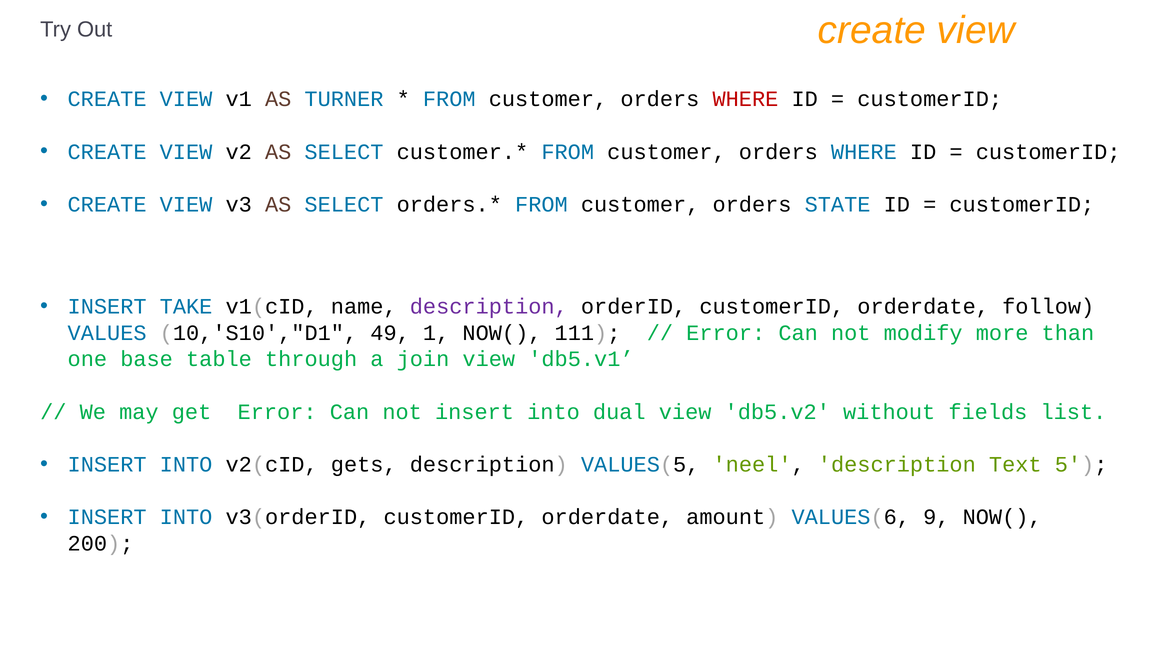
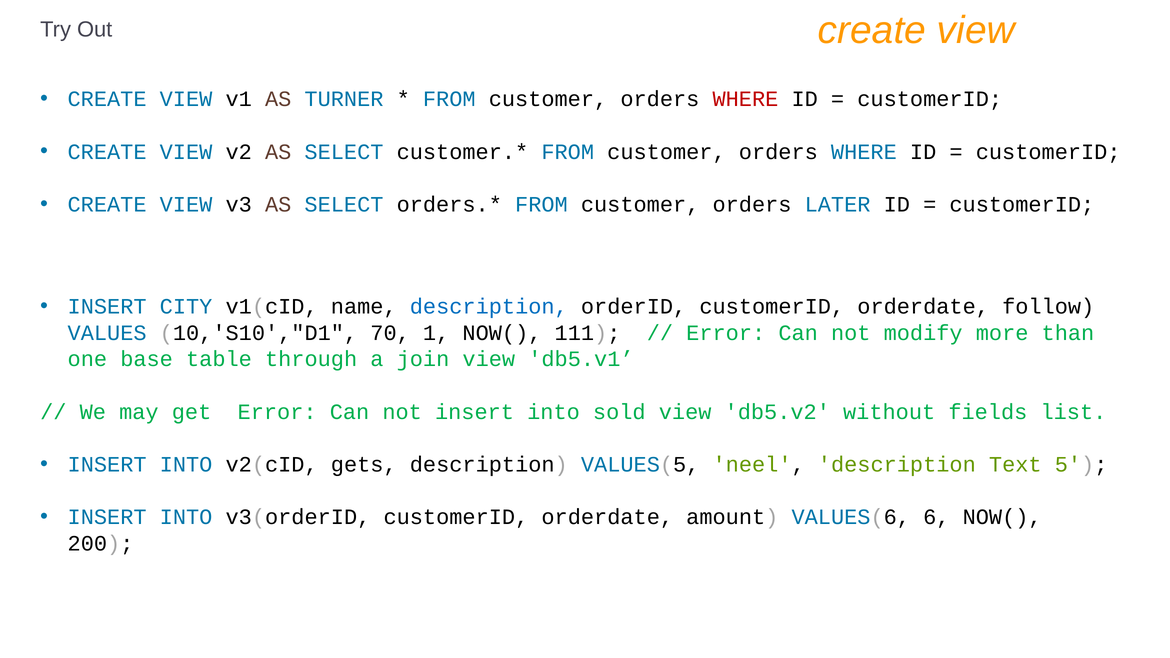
STATE: STATE -> LATER (838, 205)
TAKE: TAKE -> CITY (186, 307)
description colour: purple -> blue (489, 307)
49: 49 -> 70 (390, 333)
dual: dual -> sold (619, 412)
9: 9 -> 6 (936, 517)
